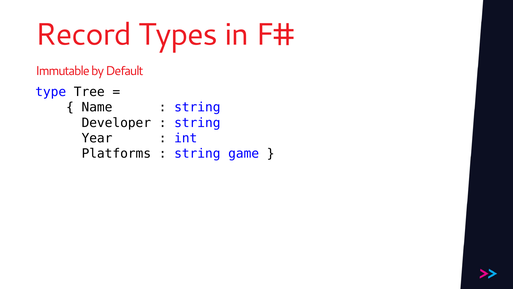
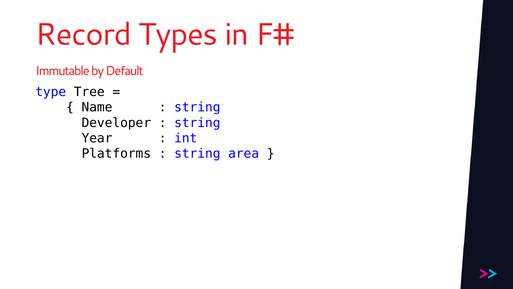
game: game -> area (244, 153)
